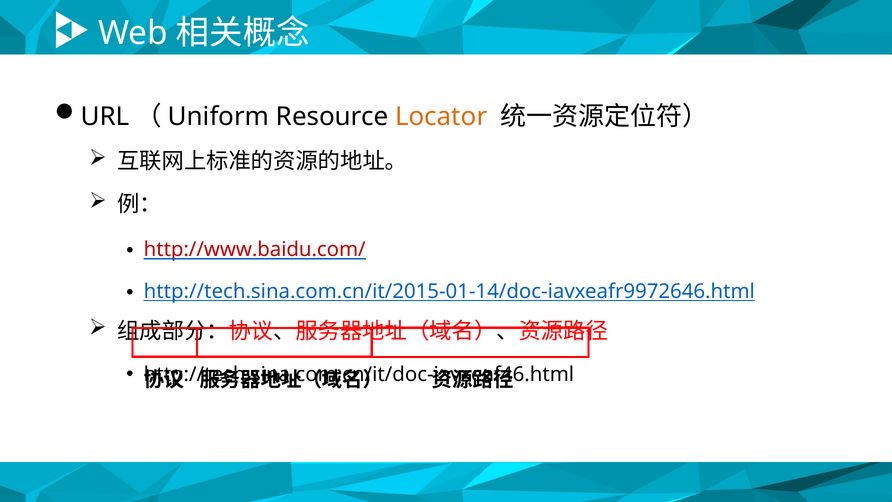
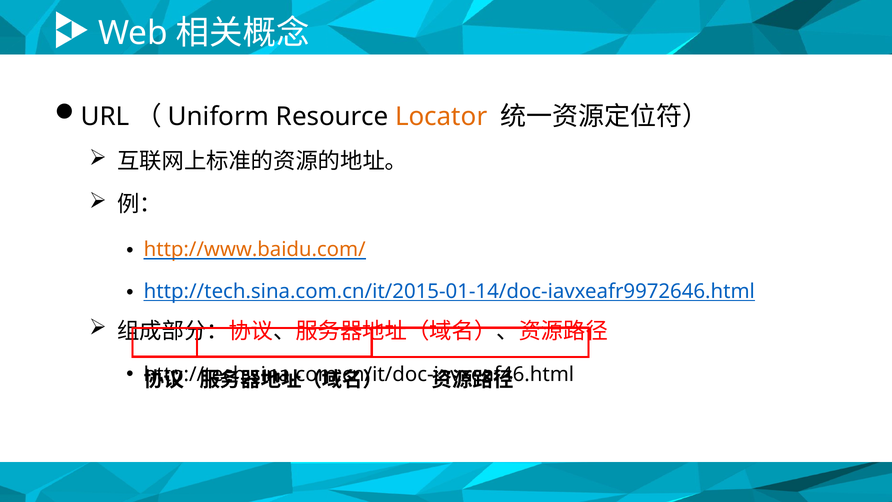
http://www.baidu.com/ colour: red -> orange (255, 249)
